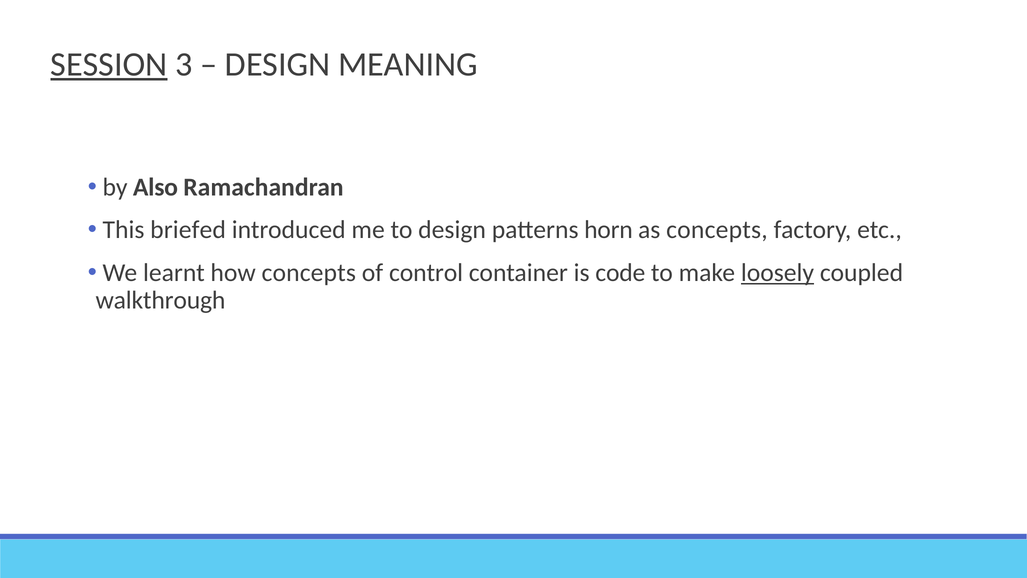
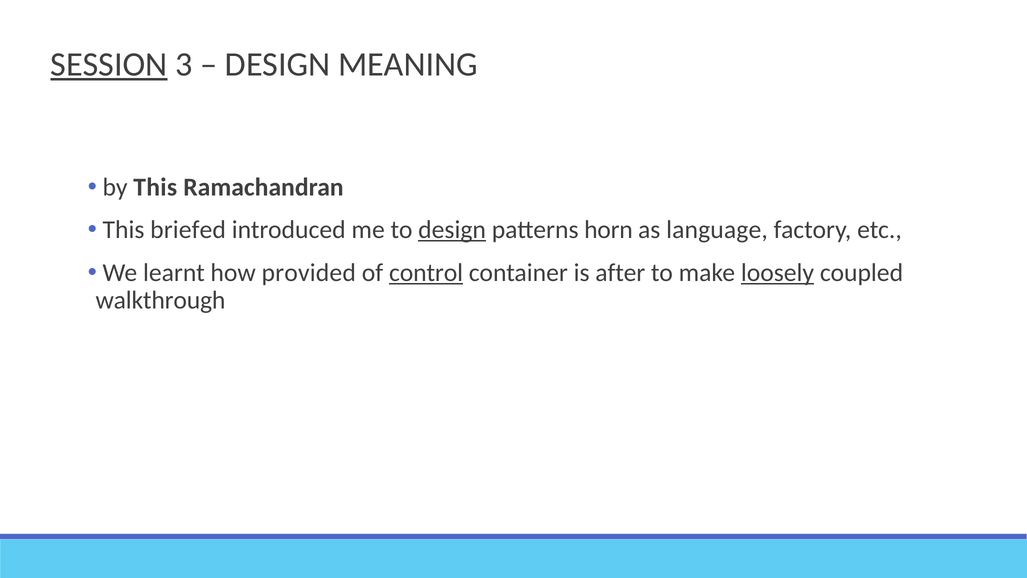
by Also: Also -> This (155, 187)
design underline: none -> present (452, 230)
as concepts: concepts -> language (717, 230)
how concepts: concepts -> provided (309, 272)
control underline: none -> present (426, 272)
code: code -> after (620, 272)
